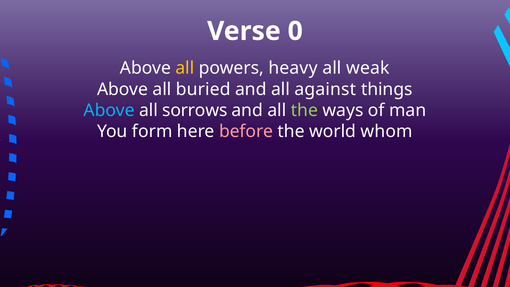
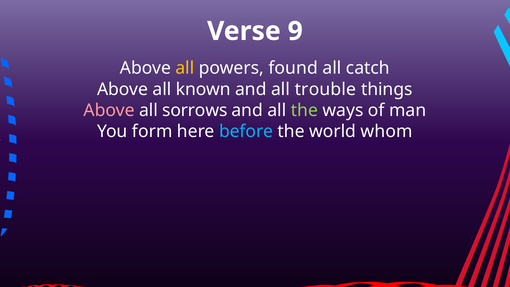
0: 0 -> 9 (295, 31)
heavy: heavy -> found (293, 68)
weak: weak -> catch (368, 68)
buried: buried -> known (203, 89)
against: against -> trouble (325, 89)
Above colour: light blue -> pink (109, 110)
before colour: pink -> light blue (246, 131)
